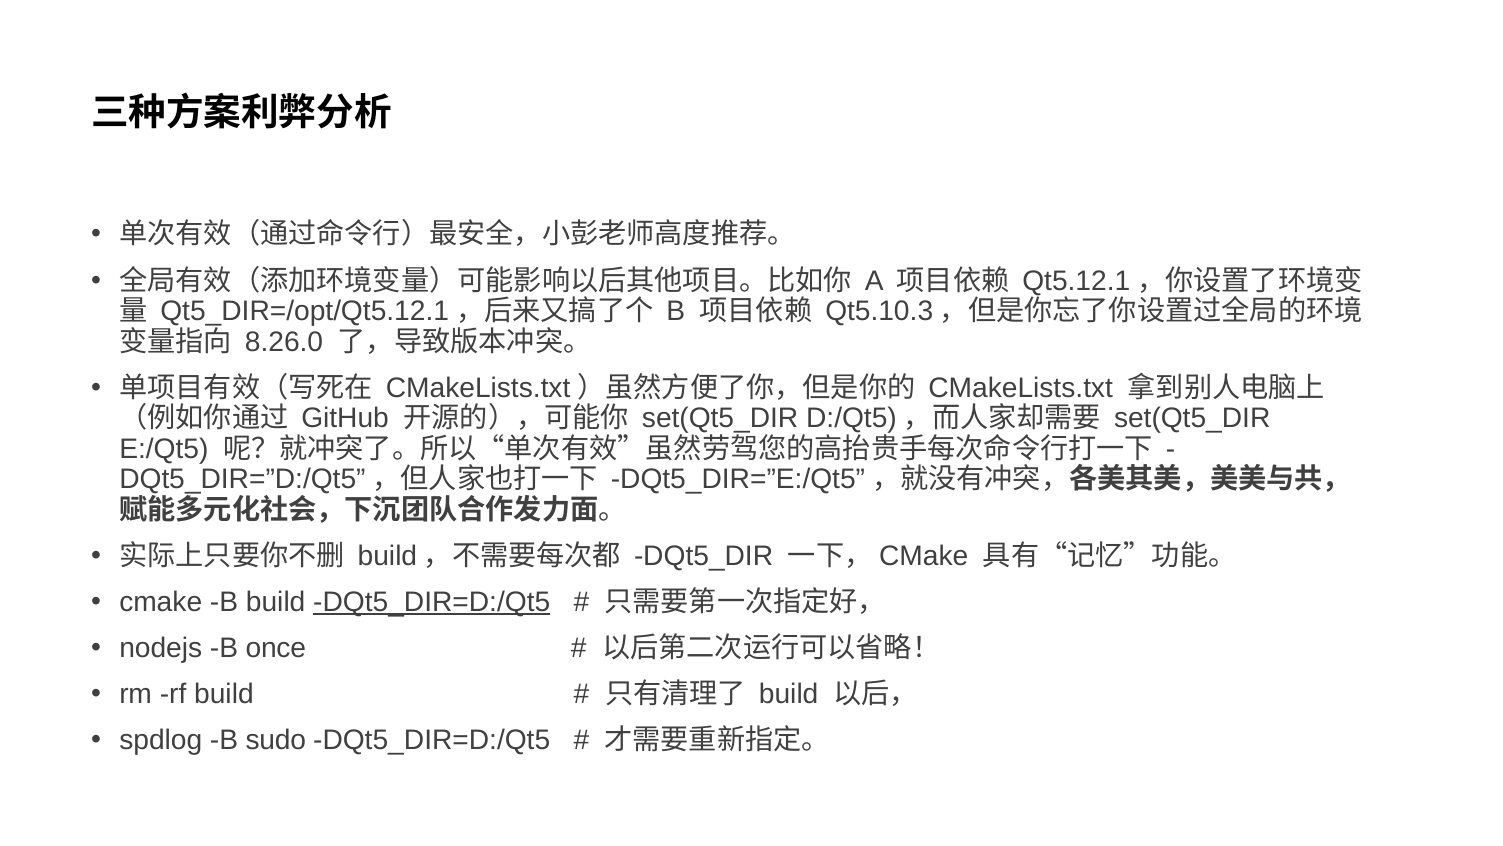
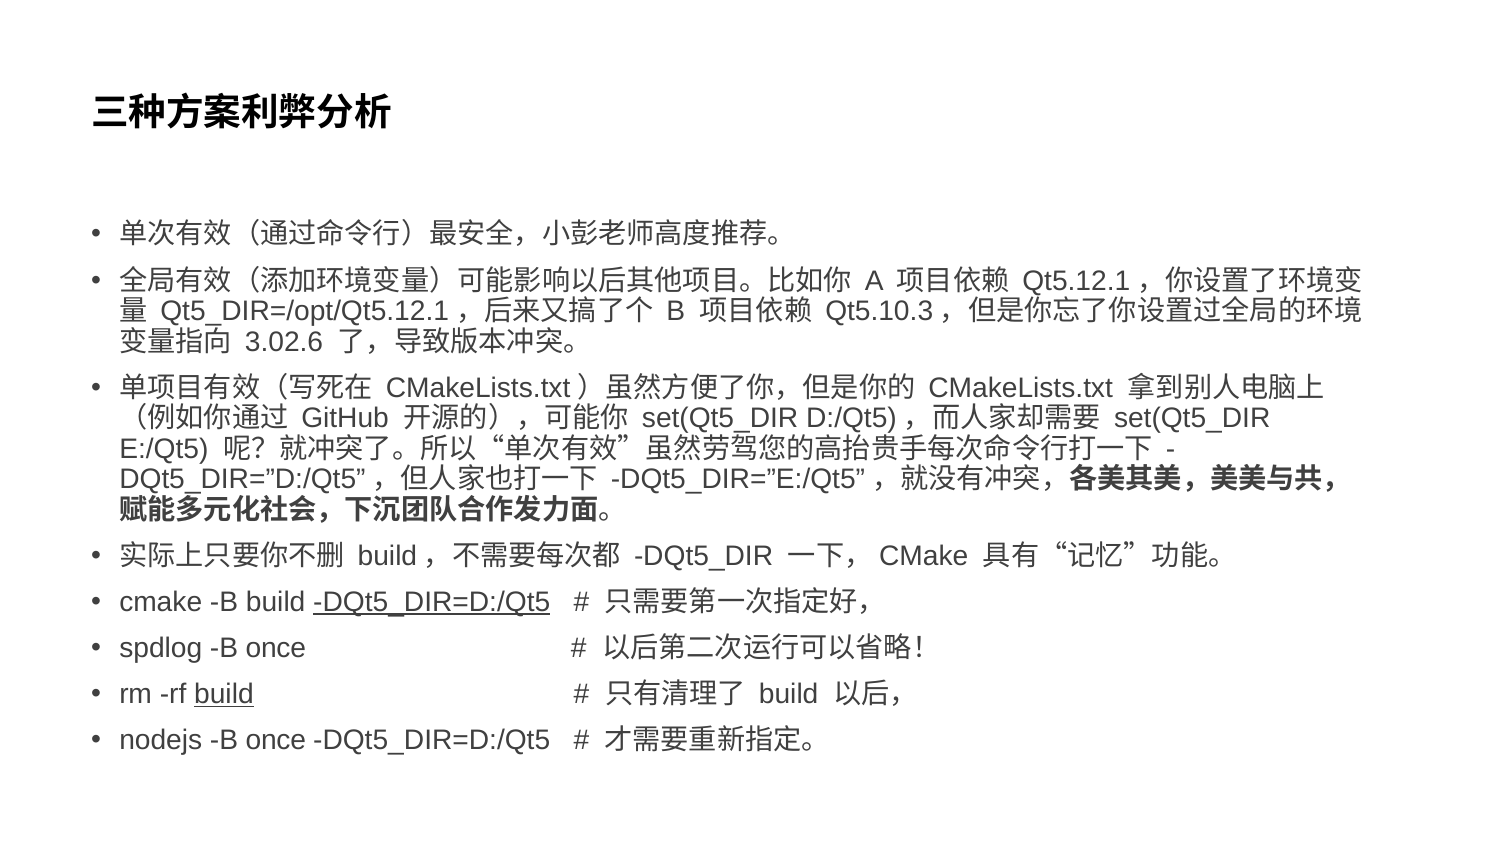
8.26.0: 8.26.0 -> 3.02.6 (284, 341)
nodejs: nodejs -> spdlog (161, 648)
build underline: none -> present (224, 694)
spdlog: spdlog -> nodejs (161, 740)
sudo: sudo -> once (276, 740)
